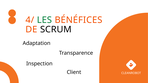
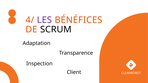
LES colour: green -> purple (44, 20)
